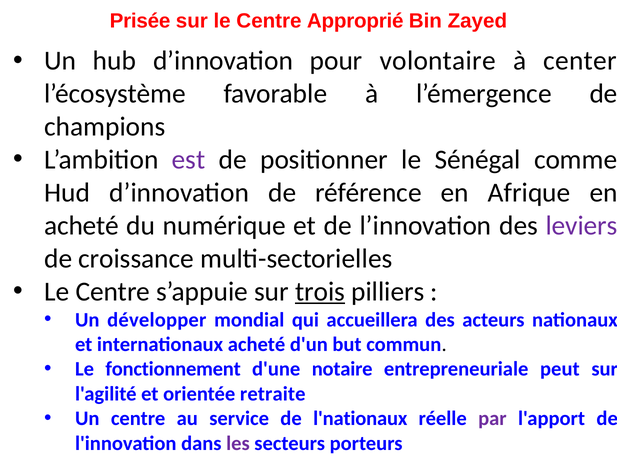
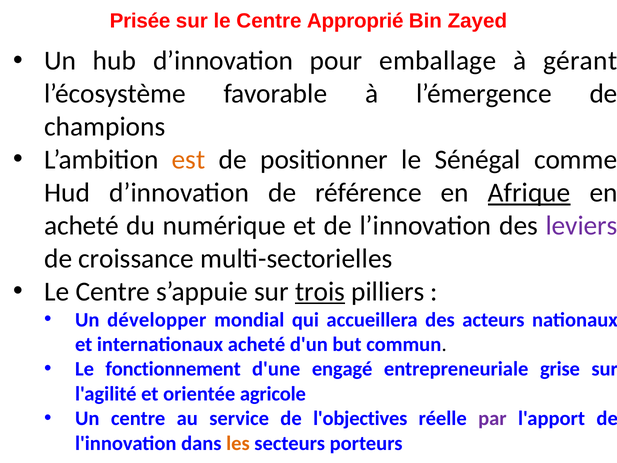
volontaire: volontaire -> emballage (438, 61)
center: center -> gérant (580, 61)
est colour: purple -> orange (189, 160)
Afrique underline: none -> present (529, 193)
notaire: notaire -> engagé (342, 369)
peut: peut -> grise (560, 369)
retraite: retraite -> agricole (273, 394)
l'nationaux: l'nationaux -> l'objectives (360, 418)
les colour: purple -> orange (238, 443)
